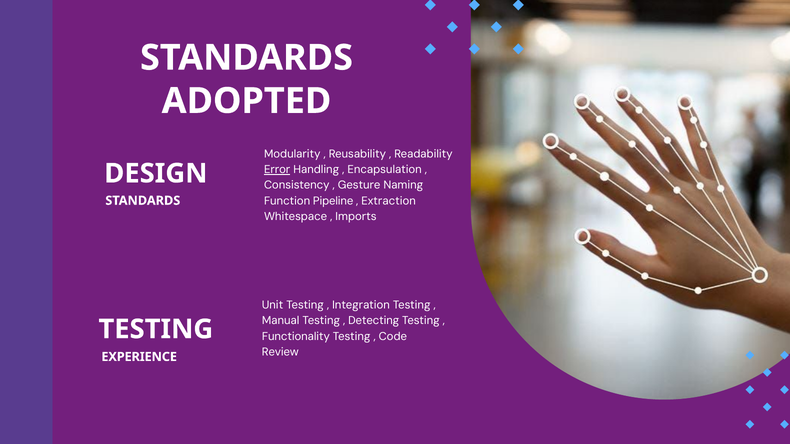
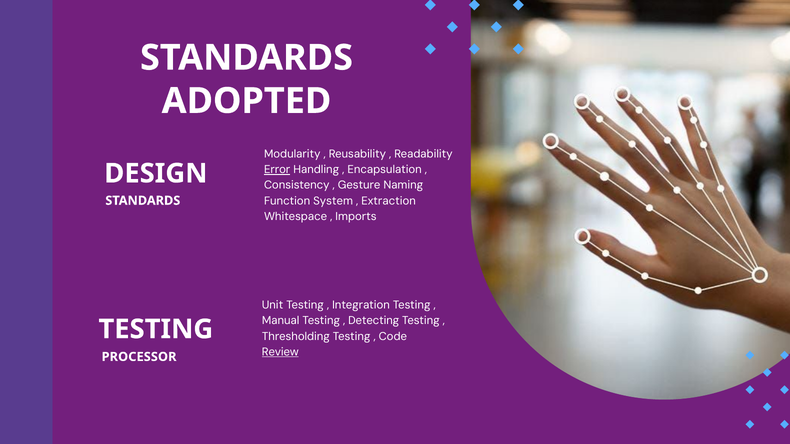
Pipeline: Pipeline -> System (333, 201)
Functionality: Functionality -> Thresholding (296, 337)
Review underline: none -> present (280, 352)
EXPERIENCE: EXPERIENCE -> PROCESSOR (139, 357)
